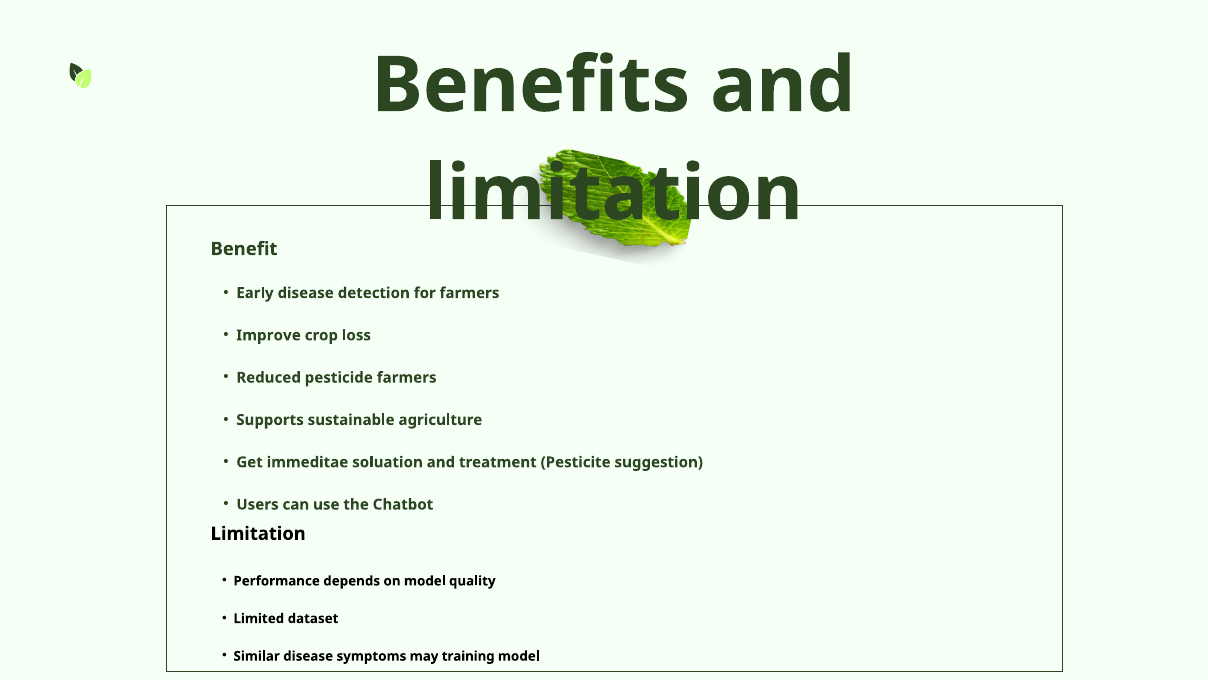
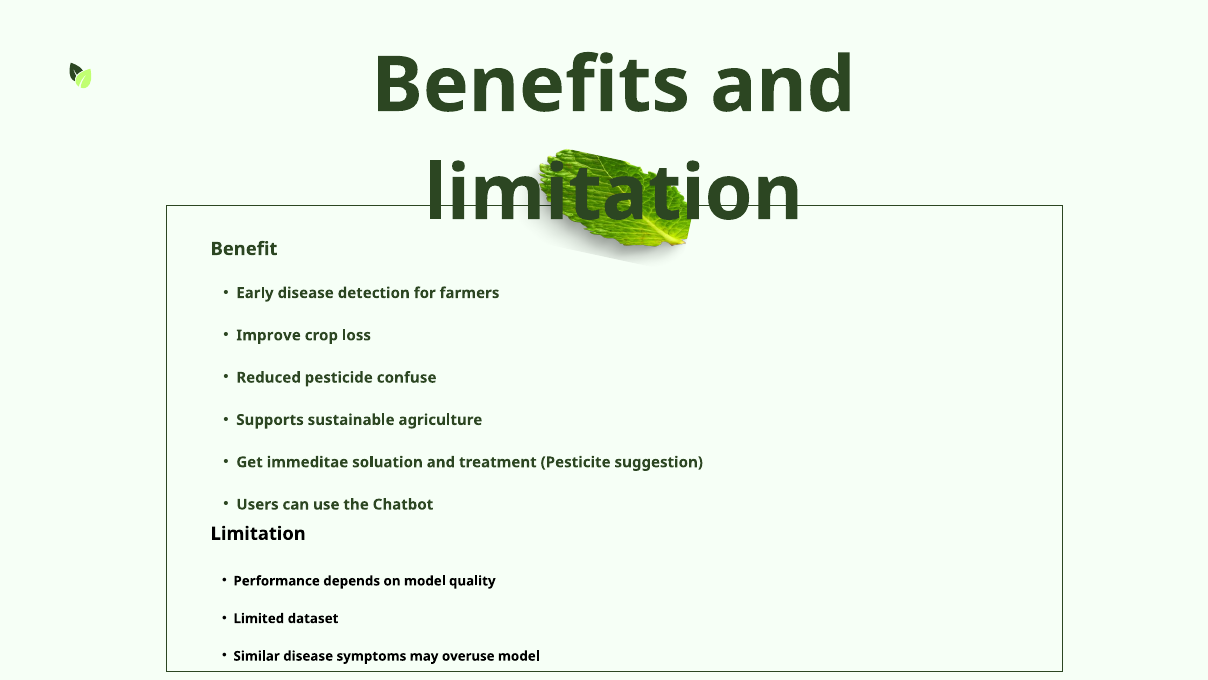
pesticide farmers: farmers -> confuse (407, 377)
training: training -> overuse (468, 656)
